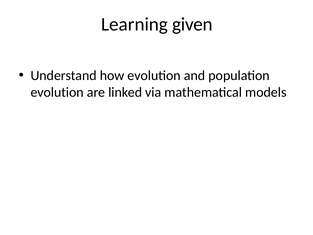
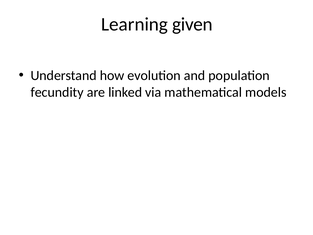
evolution: evolution -> fecundity (57, 92)
